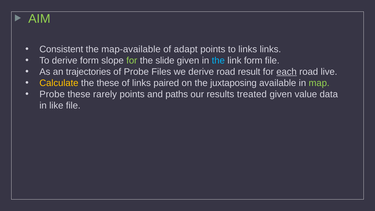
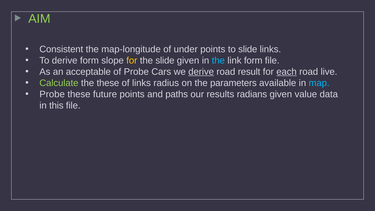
map-available: map-available -> map-longitude (131, 49)
adapt: adapt -> under (186, 49)
to links: links -> slide (248, 49)
for colour: light green -> yellow (132, 60)
trajectories: trajectories -> acceptable (88, 72)
Files: Files -> Cars (161, 72)
derive underline: none -> present (201, 72)
Calculate colour: yellow -> light green (59, 83)
paired: paired -> radius (166, 83)
juxtaposing: juxtaposing -> parameters (233, 83)
map colour: light green -> light blue (319, 83)
rarely: rarely -> future (105, 94)
treated: treated -> radians (252, 94)
like: like -> this (56, 105)
